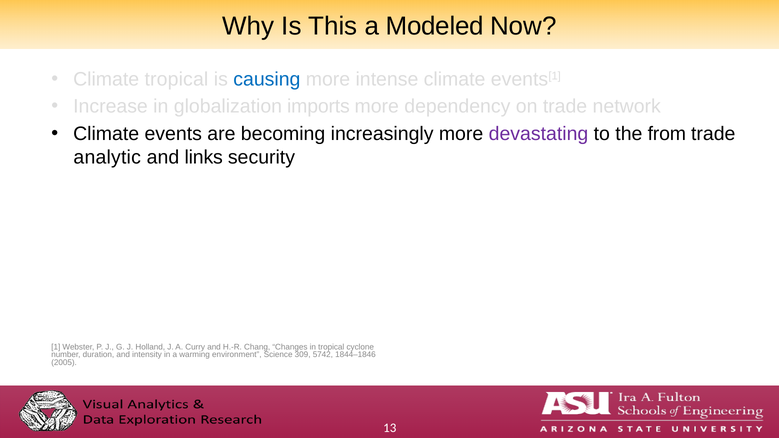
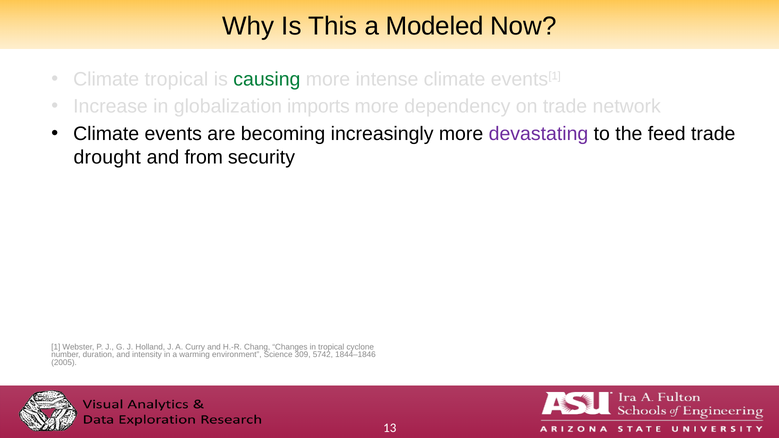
causing colour: blue -> green (267, 79)
from: from -> feed (667, 134)
analytic: analytic -> drought (107, 157)
links: links -> from (204, 157)
